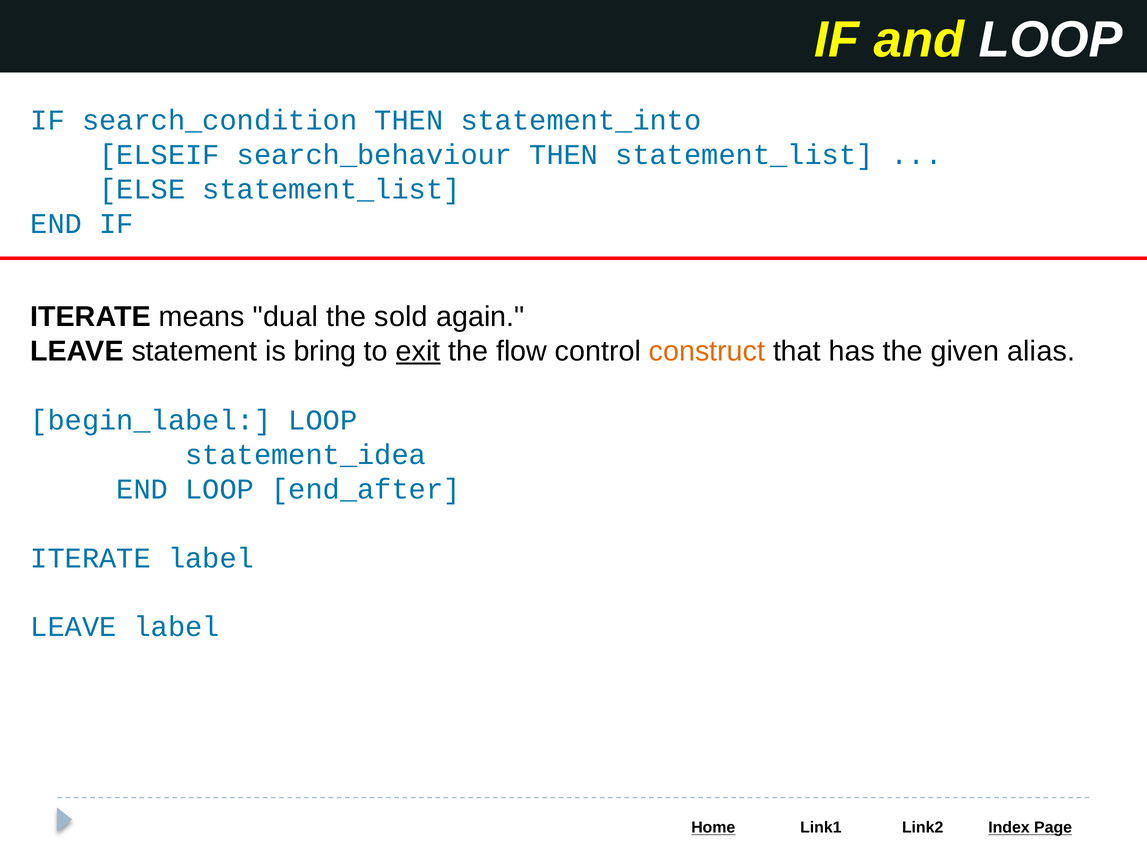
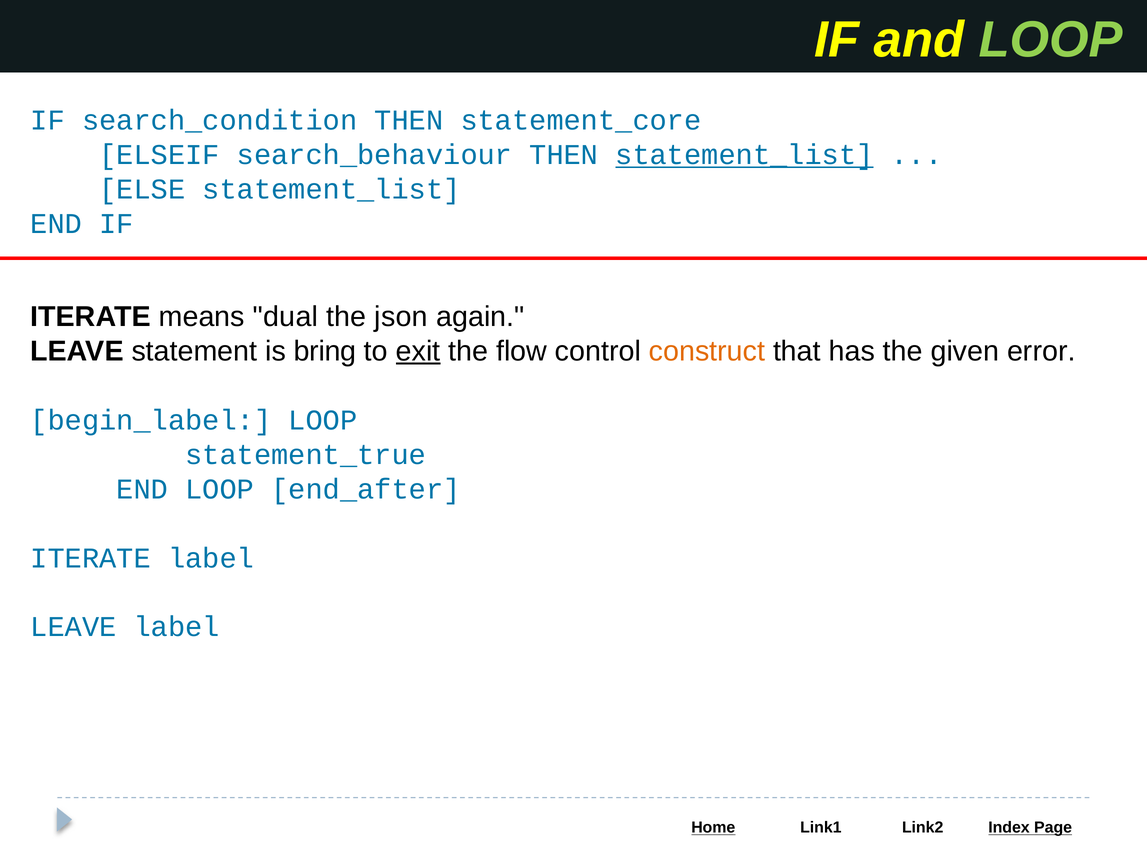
LOOP colour: white -> light green (1051, 40)
statement_into: statement_into -> statement_core (581, 120)
statement_list underline: none -> present (744, 155)
sold: sold -> json (401, 317)
alias: alias -> error (1041, 351)
statement_idea: statement_idea -> statement_true (306, 454)
